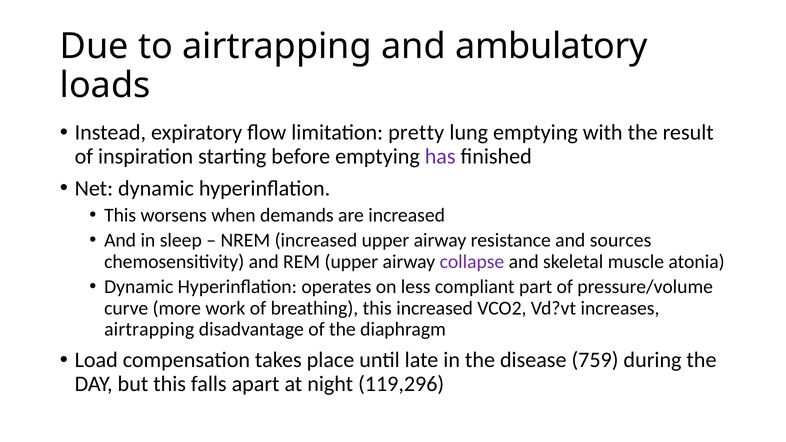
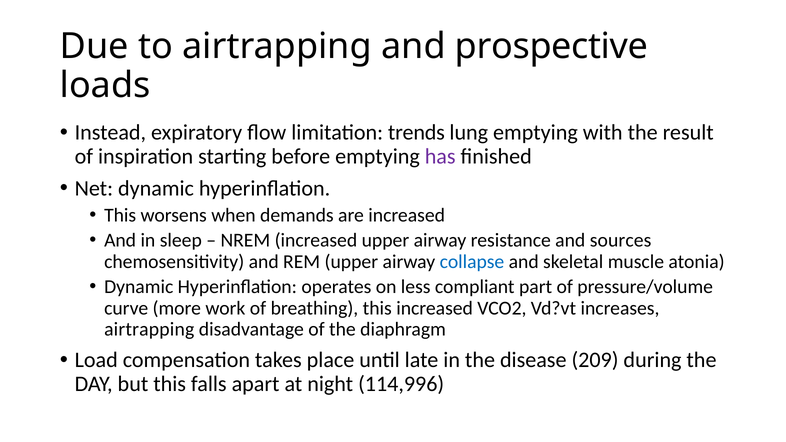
ambulatory: ambulatory -> prospective (551, 47)
pretty: pretty -> trends (416, 132)
collapse colour: purple -> blue (472, 262)
759: 759 -> 209 (595, 360)
119,296: 119,296 -> 114,996 (401, 384)
